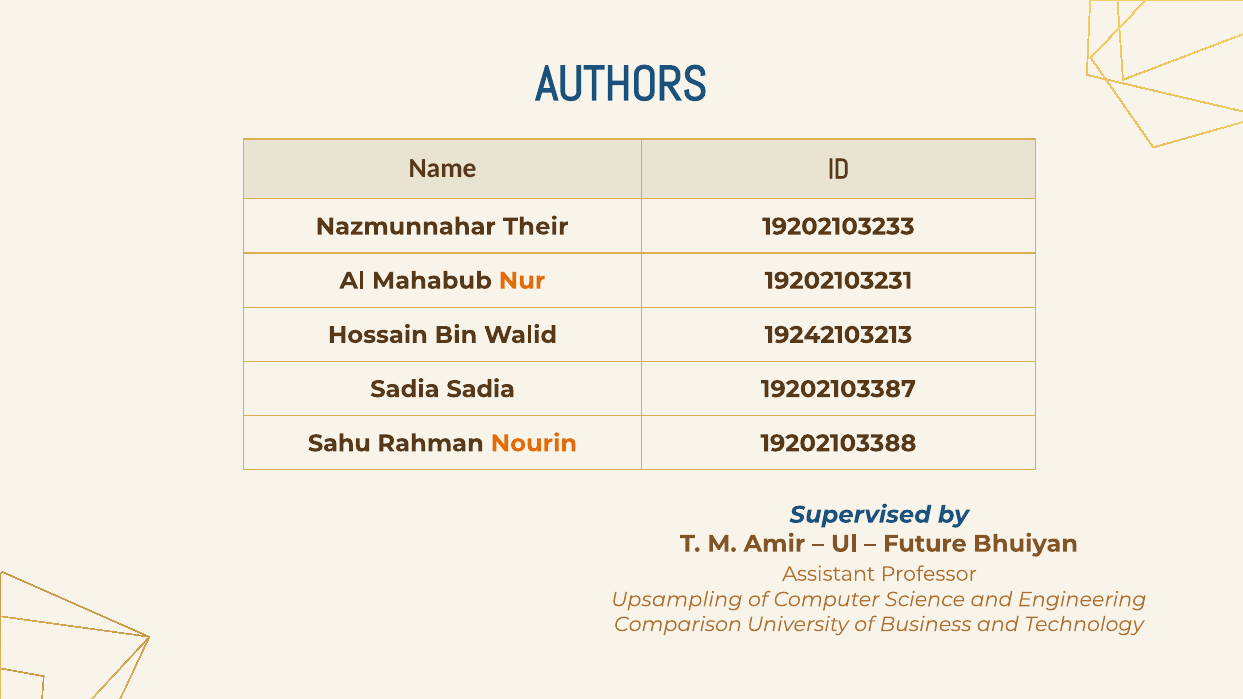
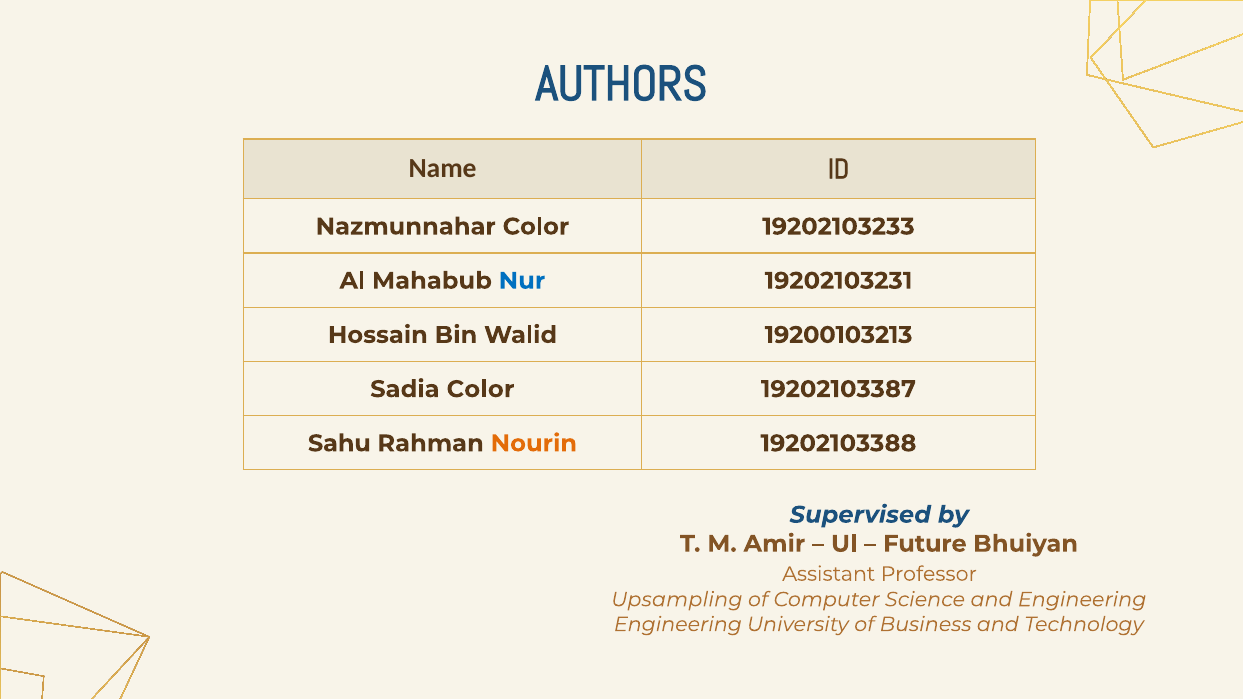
Nazmunnahar Their: Their -> Color (536, 227)
Nur colour: orange -> blue (522, 281)
19242103213: 19242103213 -> 19200103213 (839, 335)
Sadia Sadia: Sadia -> Color (480, 389)
Comparison: Comparison -> Engineering (678, 625)
